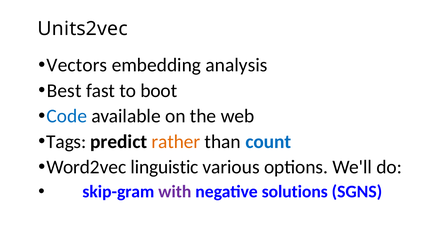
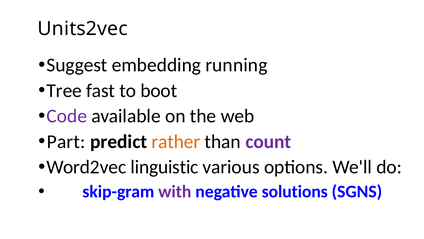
Vectors: Vectors -> Suggest (77, 65)
analysis: analysis -> running (236, 65)
Best: Best -> Tree (64, 90)
Code colour: blue -> purple (67, 116)
Tags: Tags -> Part (66, 141)
count colour: blue -> purple (268, 141)
